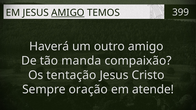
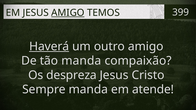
Haverá underline: none -> present (49, 47)
tentação: tentação -> despreza (72, 75)
Sempre oração: oração -> manda (88, 90)
